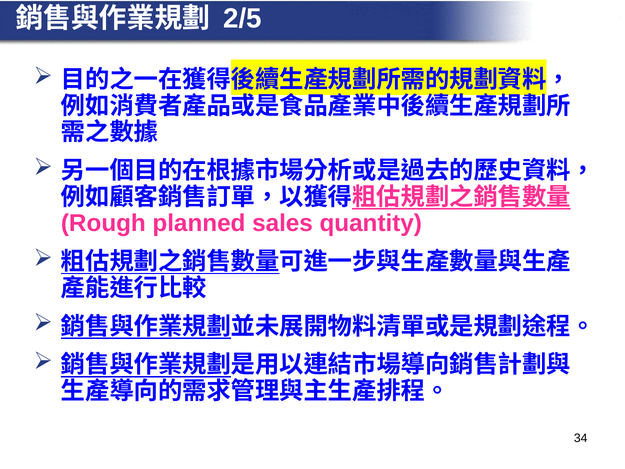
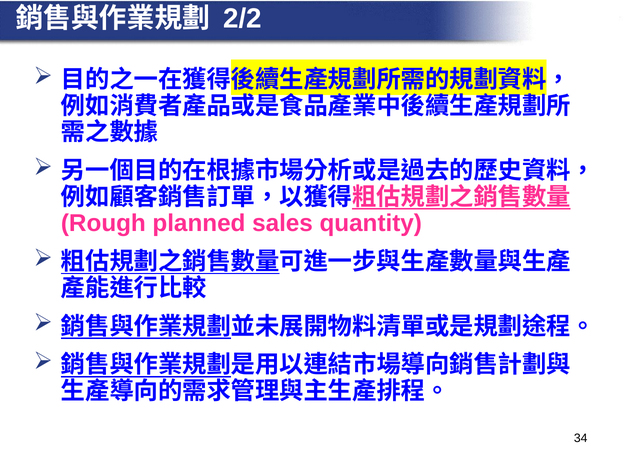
2/5: 2/5 -> 2/2 (243, 19)
